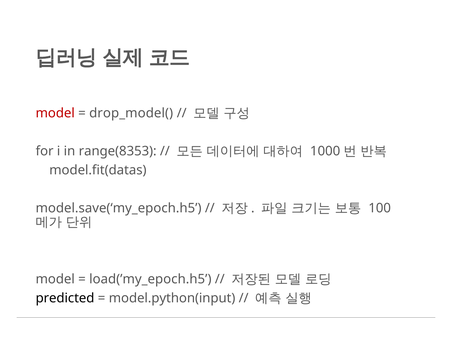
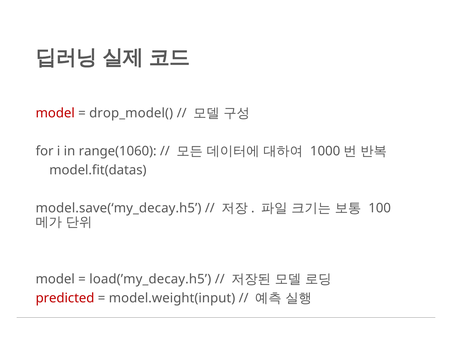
range(8353: range(8353 -> range(1060 (118, 151)
model.save(‘my_epoch.h5: model.save(‘my_epoch.h5 -> model.save(‘my_decay.h5 (119, 208)
load(’my_epoch.h5: load(’my_epoch.h5 -> load(’my_decay.h5 (150, 279)
predicted colour: black -> red (65, 298)
model.python(input: model.python(input -> model.weight(input (172, 298)
